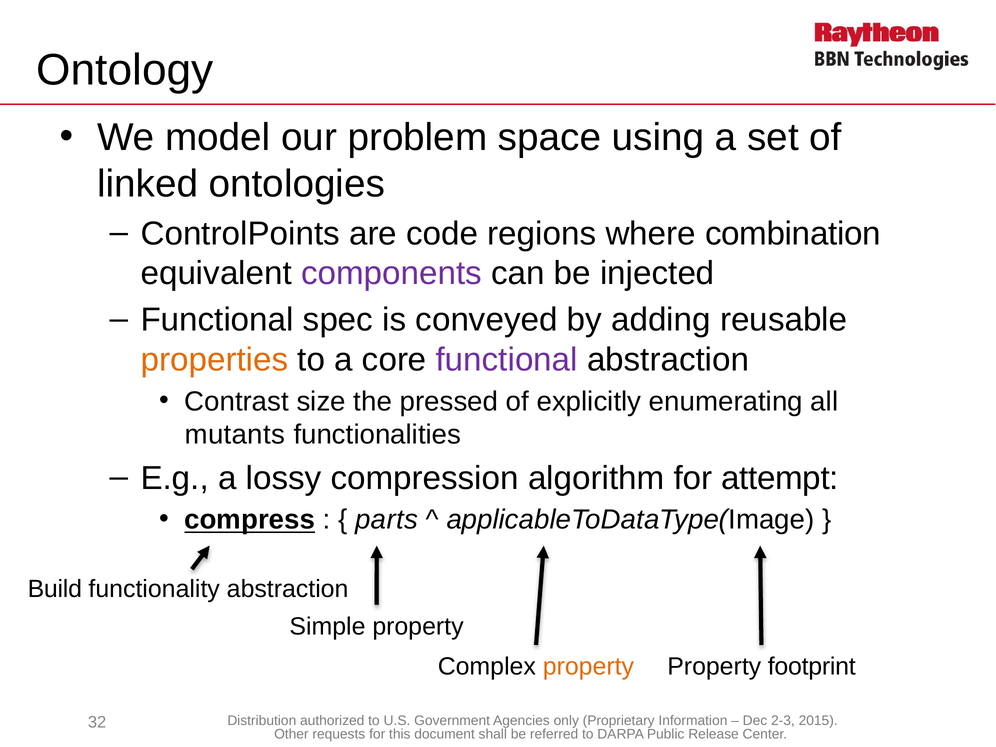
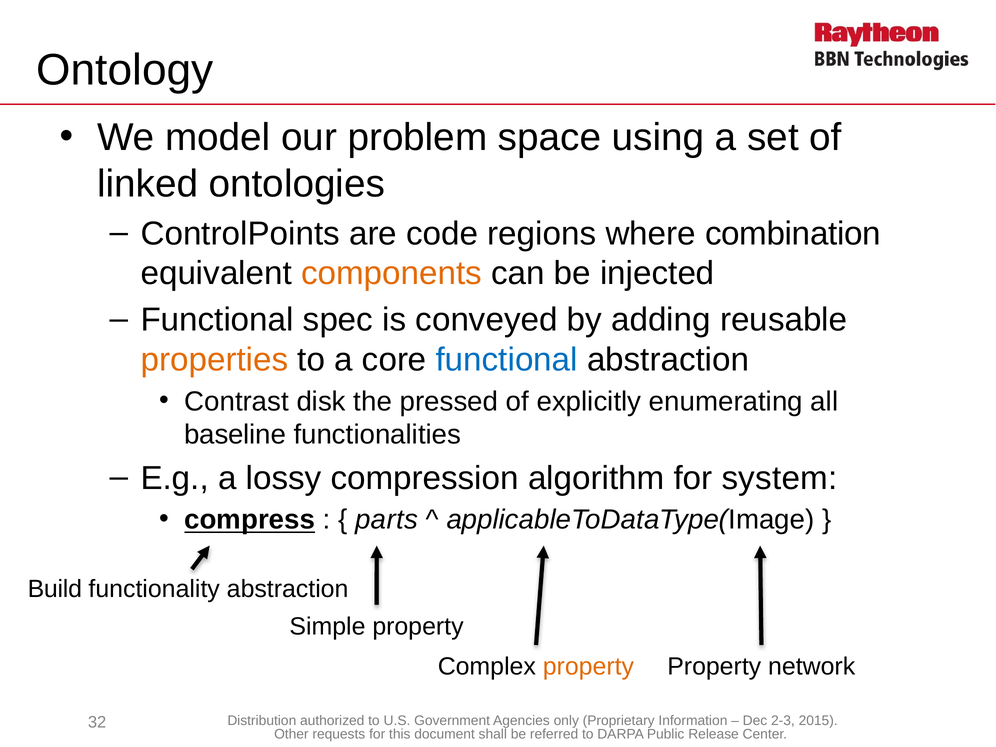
components colour: purple -> orange (392, 273)
functional colour: purple -> blue (507, 360)
size: size -> disk (321, 401)
mutants: mutants -> baseline (235, 435)
attempt: attempt -> system (780, 478)
footprint: footprint -> network (812, 667)
